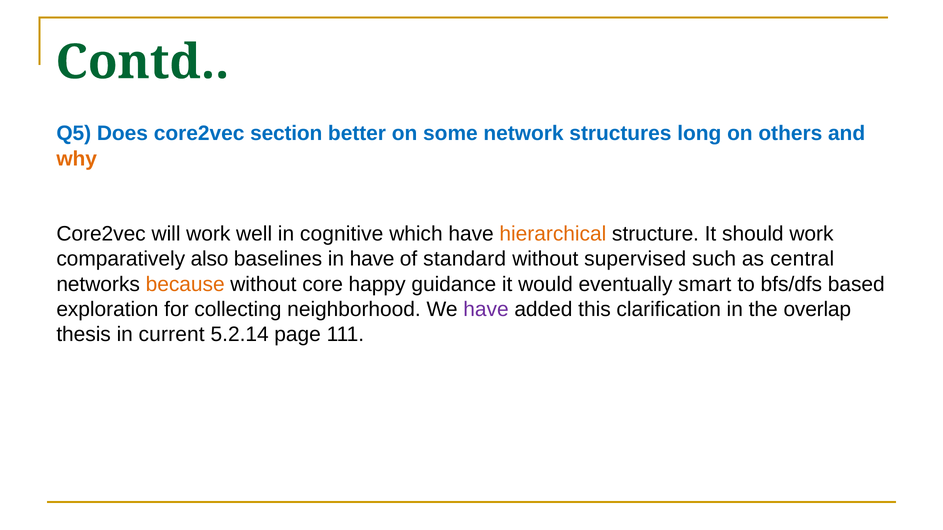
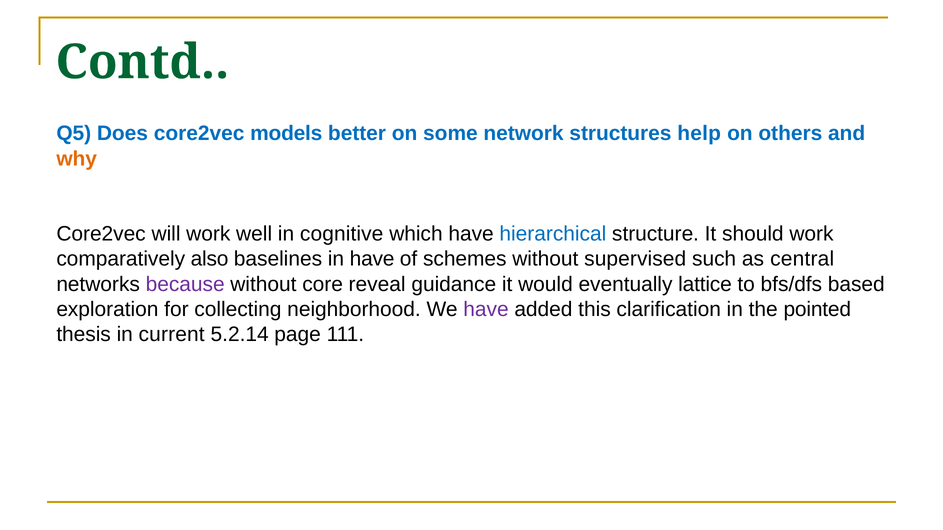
section: section -> models (286, 134)
long: long -> help (699, 134)
hierarchical colour: orange -> blue (553, 234)
standard: standard -> schemes (465, 259)
because colour: orange -> purple (185, 284)
happy: happy -> reveal (377, 284)
smart: smart -> lattice (705, 284)
overlap: overlap -> pointed (817, 310)
